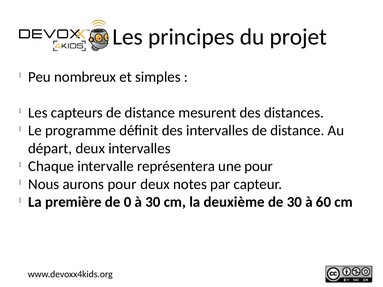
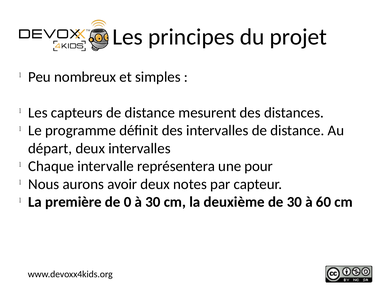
aurons pour: pour -> avoir (122, 184)
